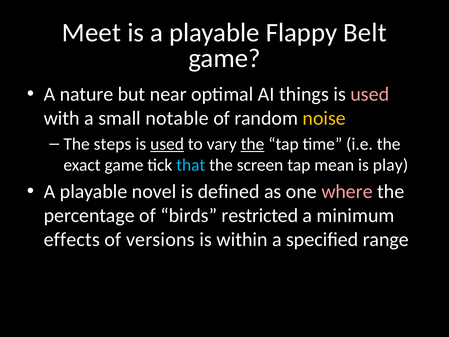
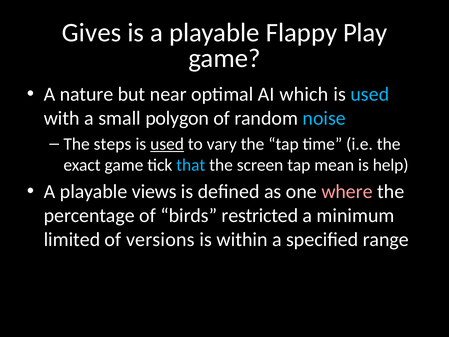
Meet: Meet -> Gives (92, 33)
Belt: Belt -> Play (365, 33)
things: things -> which (304, 94)
used colour: pink -> light blue (370, 94)
notable: notable -> polygon (177, 118)
noise colour: yellow -> light blue (324, 118)
the underline: present -> none (253, 144)
play: play -> help (391, 165)
novel: novel -> views (154, 192)
effects: effects -> limited (72, 239)
